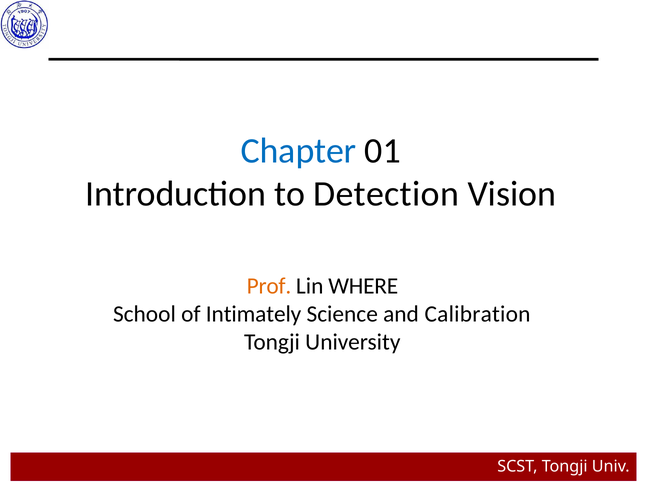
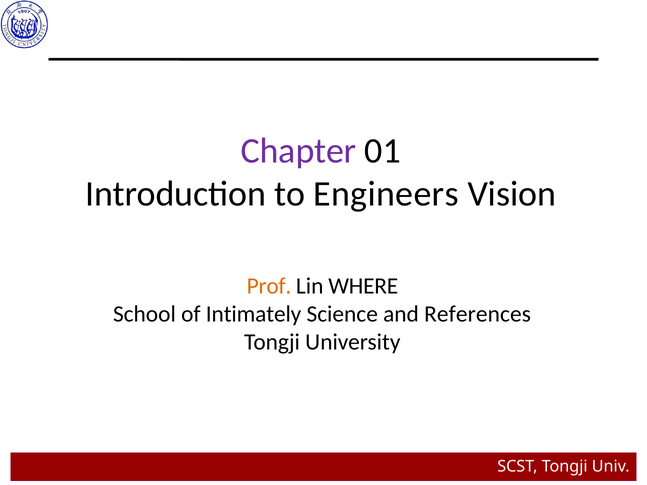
Chapter colour: blue -> purple (299, 151)
Detection: Detection -> Engineers (386, 194)
Calibration: Calibration -> References (478, 314)
